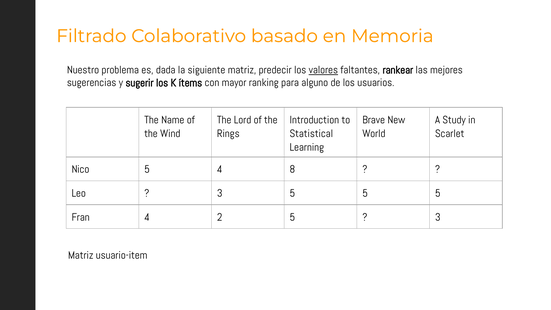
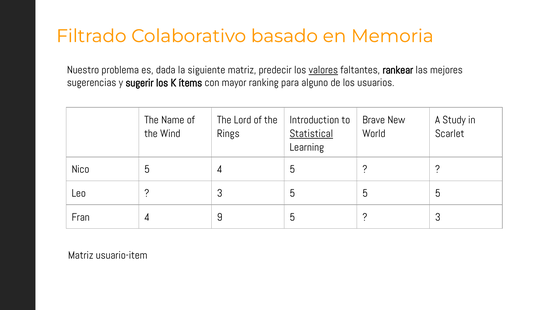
Statistical underline: none -> present (311, 134)
4 8: 8 -> 5 (292, 169)
2: 2 -> 9 (220, 217)
